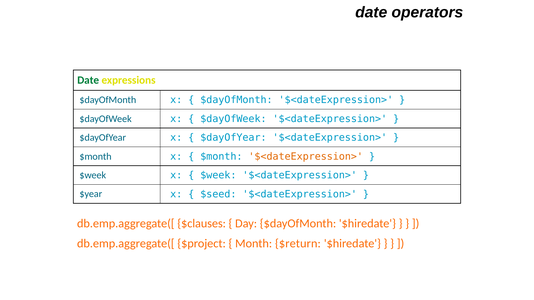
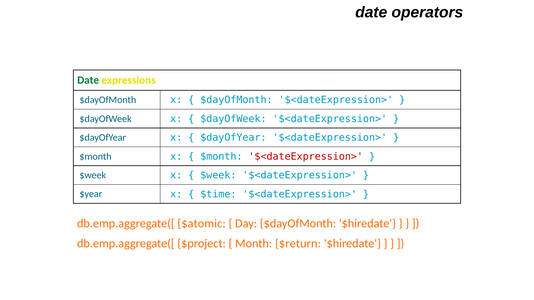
$<dateExpression> colour: orange -> red (306, 157)
$seed: $seed -> $time (218, 194)
$clauses: $clauses -> $atomic (202, 224)
